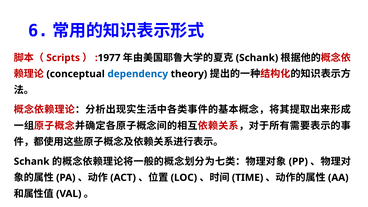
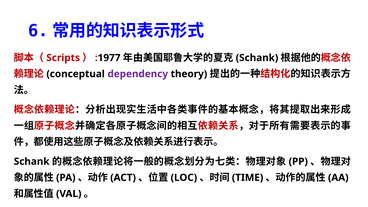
dependency colour: blue -> purple (138, 74)
